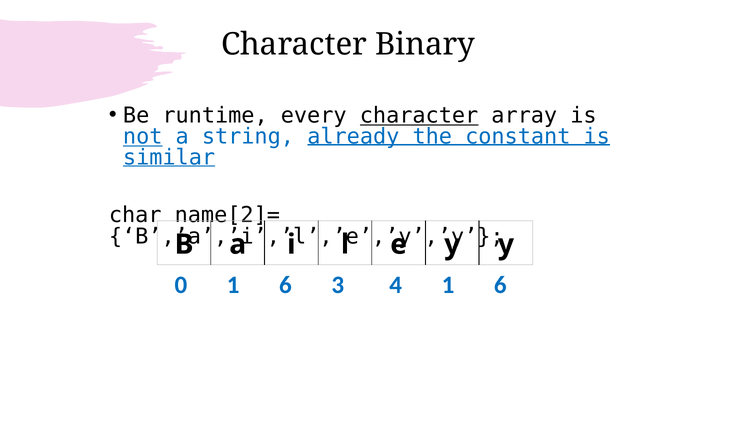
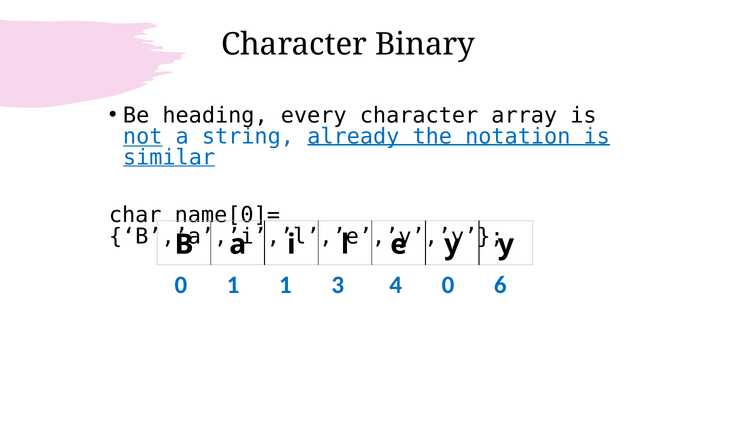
runtime: runtime -> heading (215, 116)
character underline: present -> none (419, 116)
constant: constant -> notation (518, 137)
name[2]=: name[2]= -> name[0]= (227, 215)
0 1 6: 6 -> 1 (285, 285)
4 1: 1 -> 0 (448, 285)
